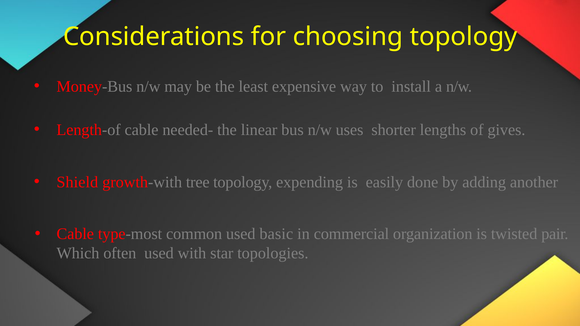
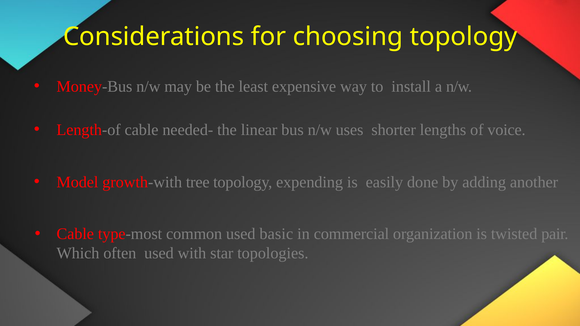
gives: gives -> voice (507, 130)
Shield: Shield -> Model (77, 182)
